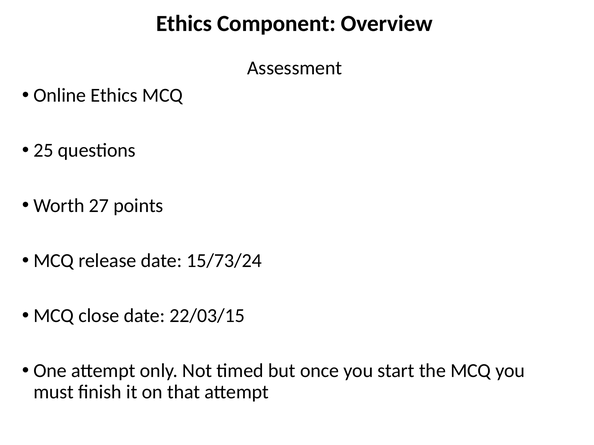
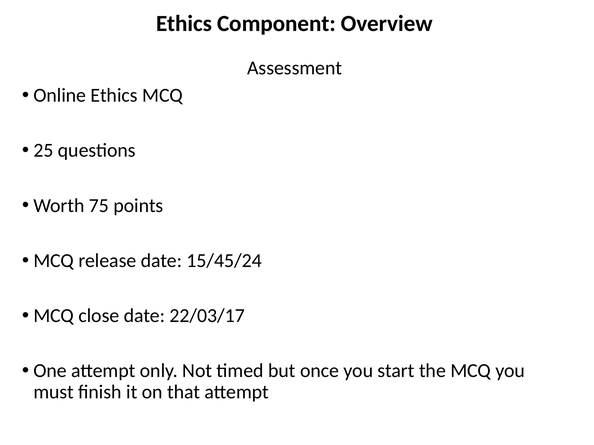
27: 27 -> 75 (99, 206)
15/73/24: 15/73/24 -> 15/45/24 (224, 261)
22/03/15: 22/03/15 -> 22/03/17 (207, 316)
